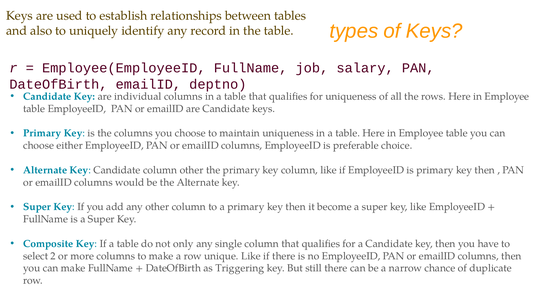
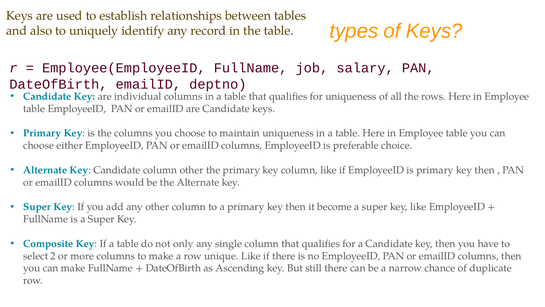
Triggering: Triggering -> Ascending (240, 268)
